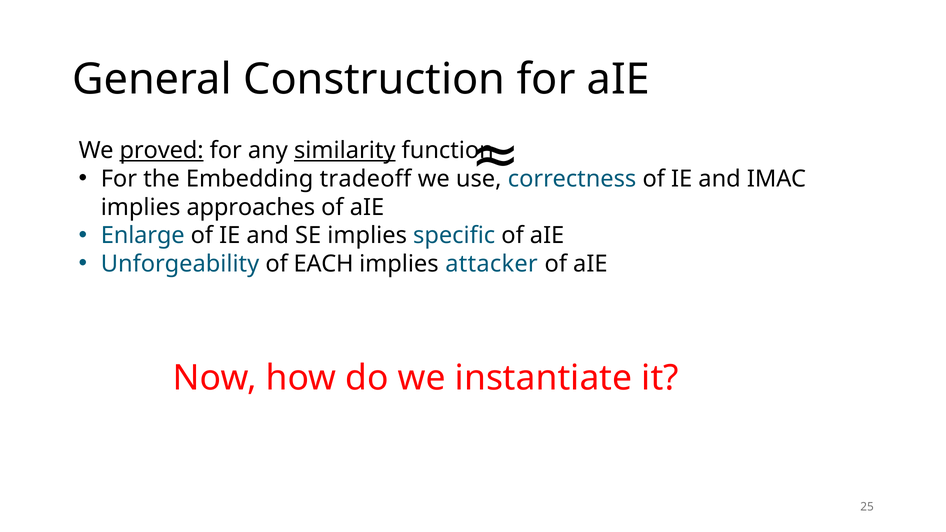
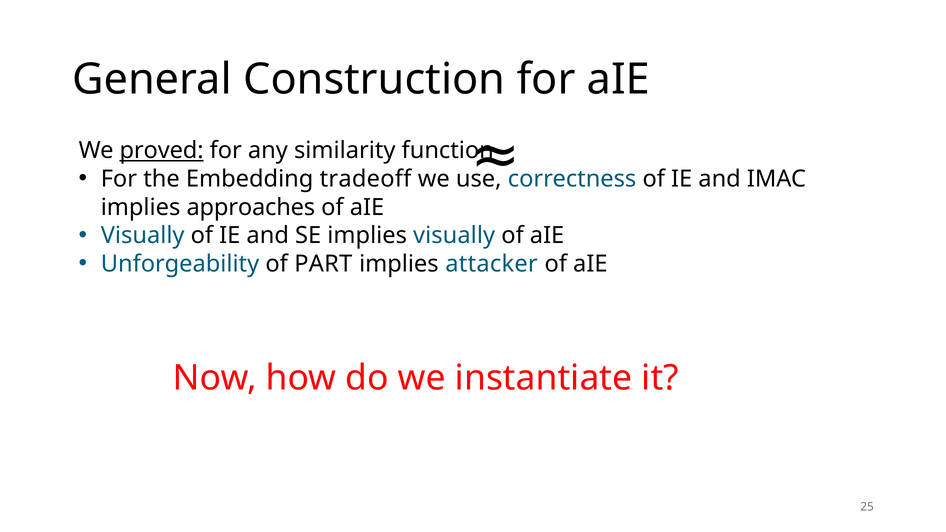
similarity underline: present -> none (345, 150)
Enlarge: Enlarge -> Visually (143, 236)
implies specific: specific -> visually (454, 236)
EACH: EACH -> PART (323, 264)
